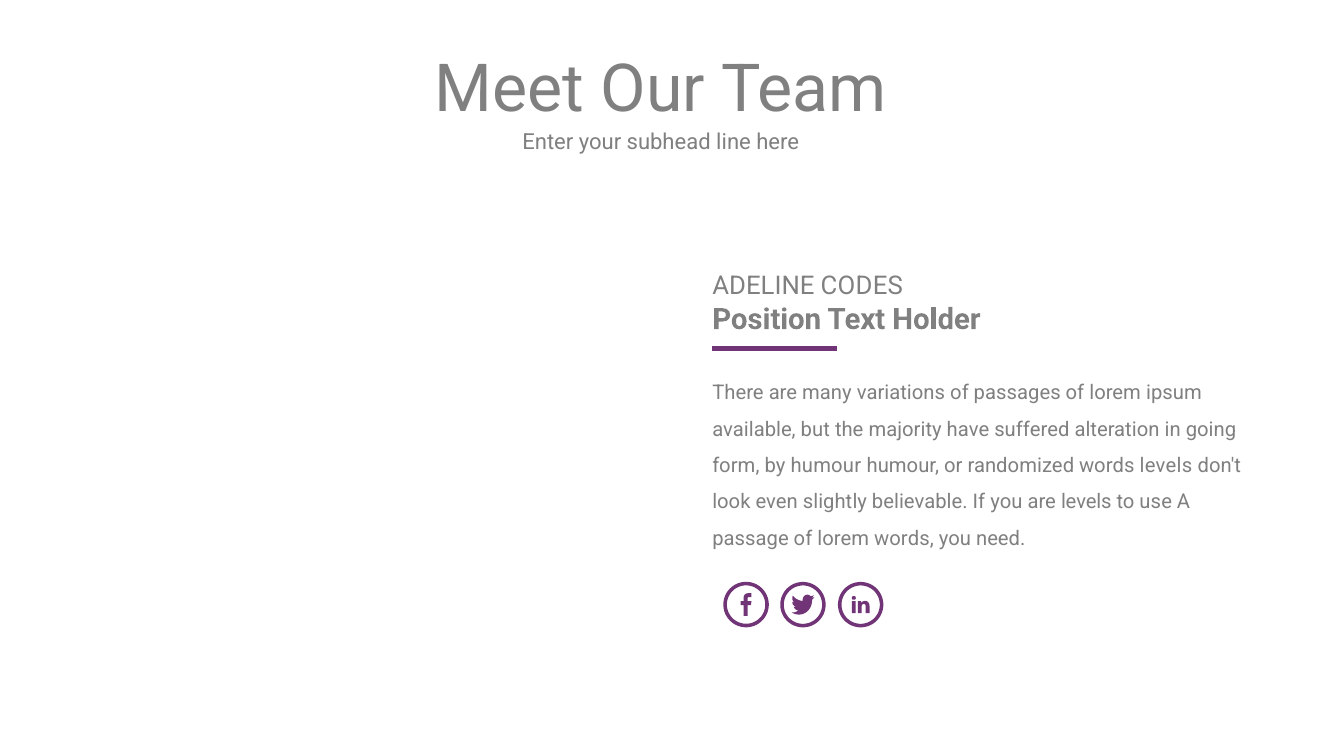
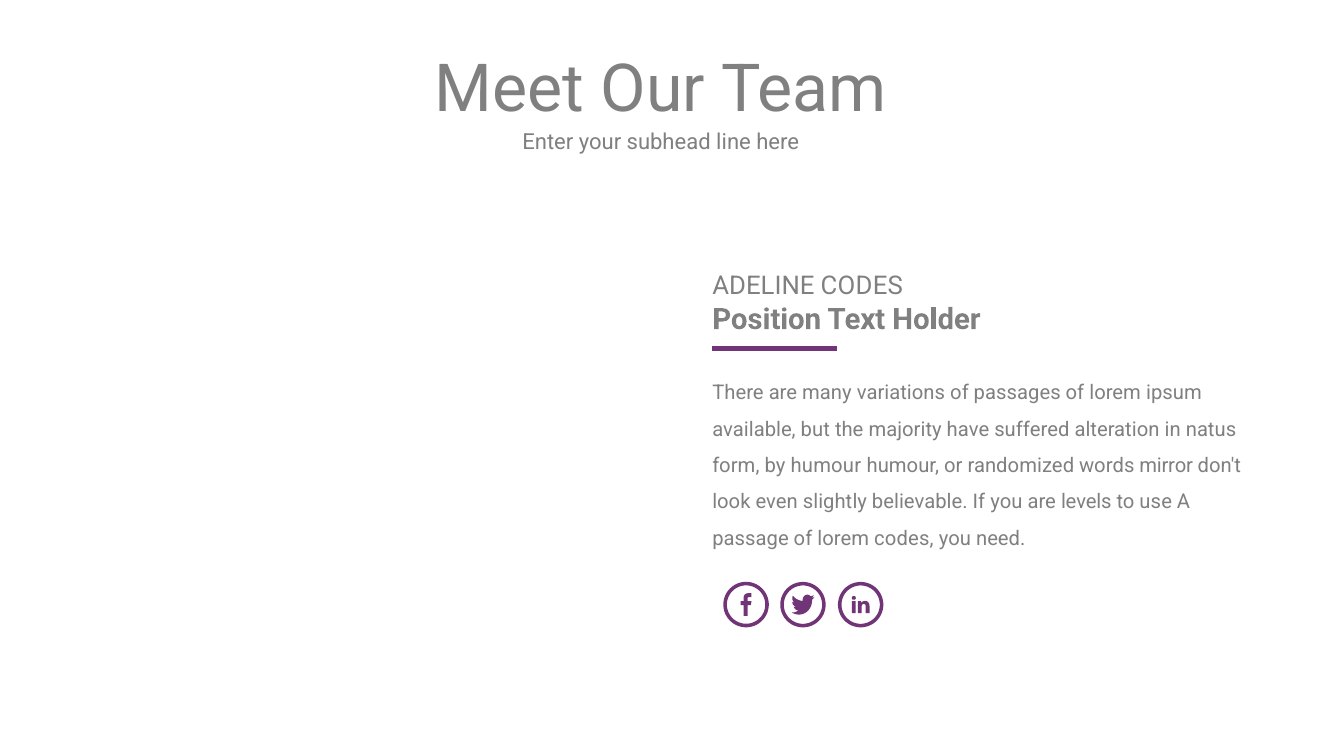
going: going -> natus (1211, 429)
words levels: levels -> mirror (1166, 466)
lorem words: words -> codes (904, 539)
